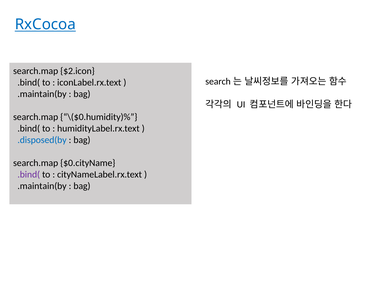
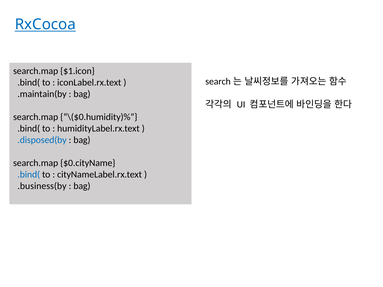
$2.icon: $2.icon -> $1.icon (77, 71)
.bind( colour: purple -> blue (29, 175)
.maintain(by: .maintain(by -> .business(by (42, 186)
